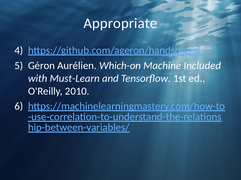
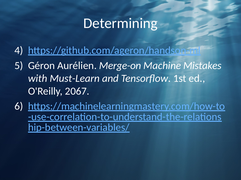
Appropriate: Appropriate -> Determining (120, 23)
Which-on: Which-on -> Merge-on (120, 66)
Included: Included -> Mistakes (202, 66)
2010: 2010 -> 2067 (77, 92)
